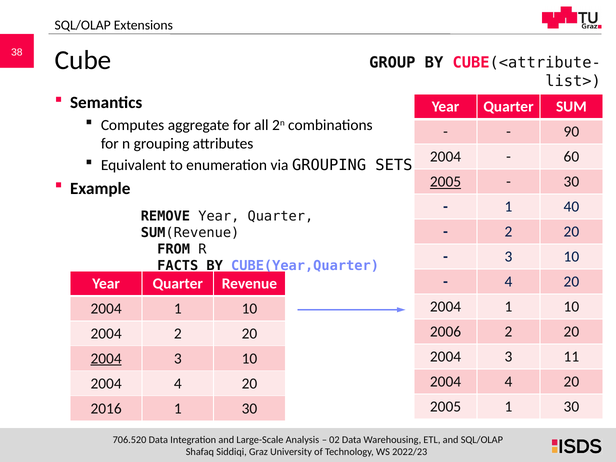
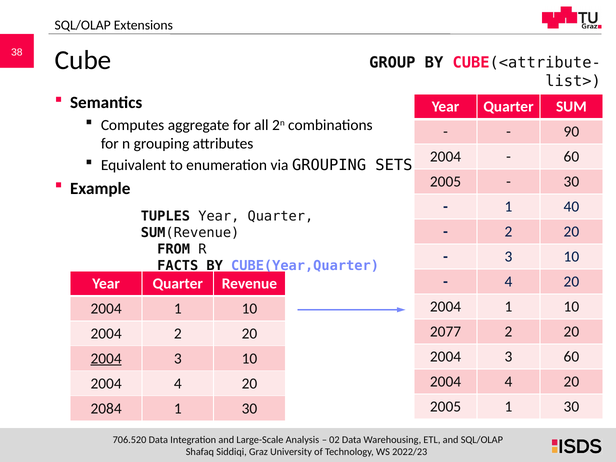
2005 underline: present -> none (446, 182)
REMOVE: REMOVE -> TUPLES (165, 216)
2006: 2006 -> 2077 (446, 332)
3 11: 11 -> 60 (571, 357)
2016: 2016 -> 2084 (106, 409)
